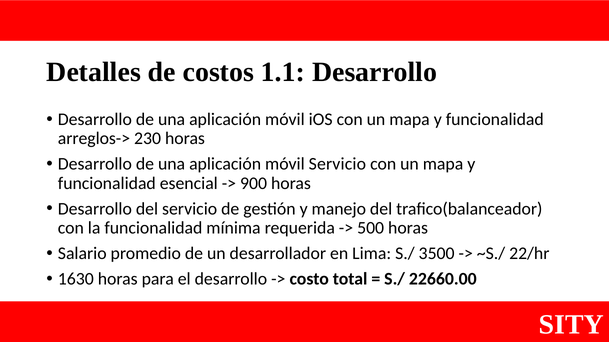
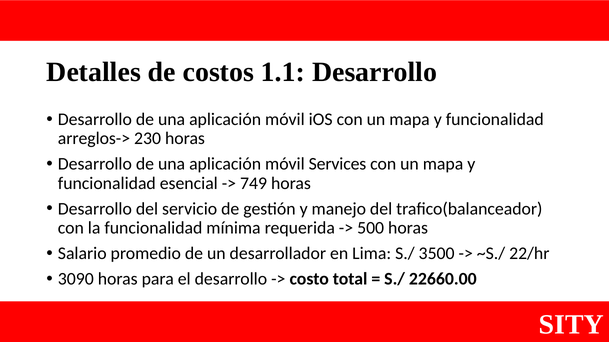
móvil Servicio: Servicio -> Services (338, 164)
900: 900 -> 749 (254, 184)
1630: 1630 -> 3090 (76, 279)
